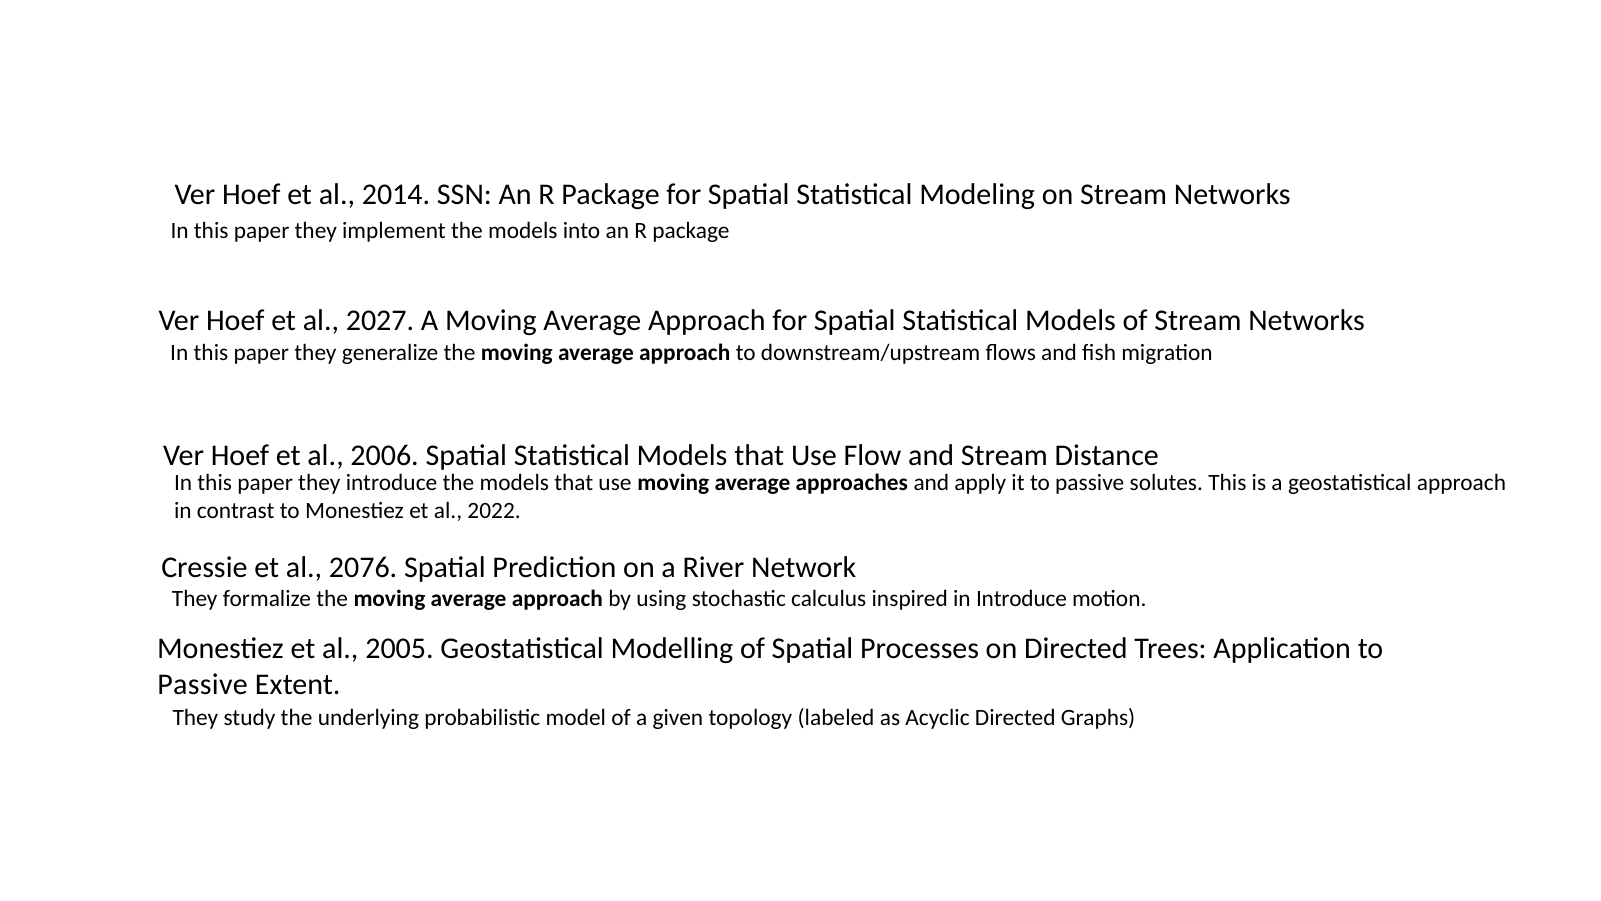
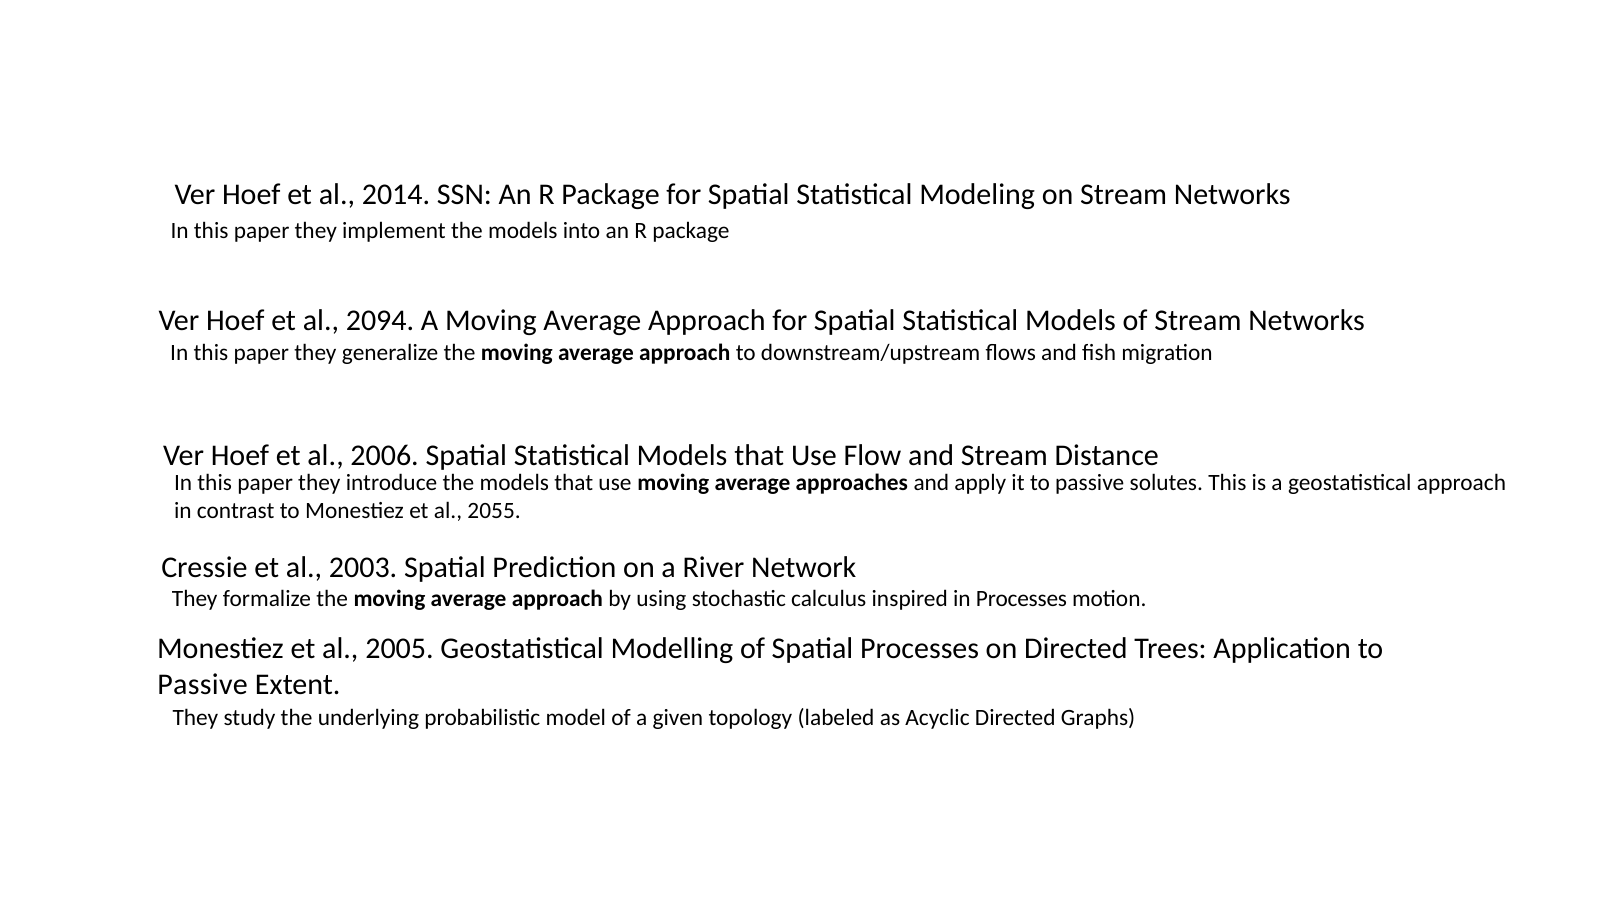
2027: 2027 -> 2094 (380, 320)
2022: 2022 -> 2055 (494, 510)
2076: 2076 -> 2003 (363, 567)
in Introduce: Introduce -> Processes (1021, 598)
